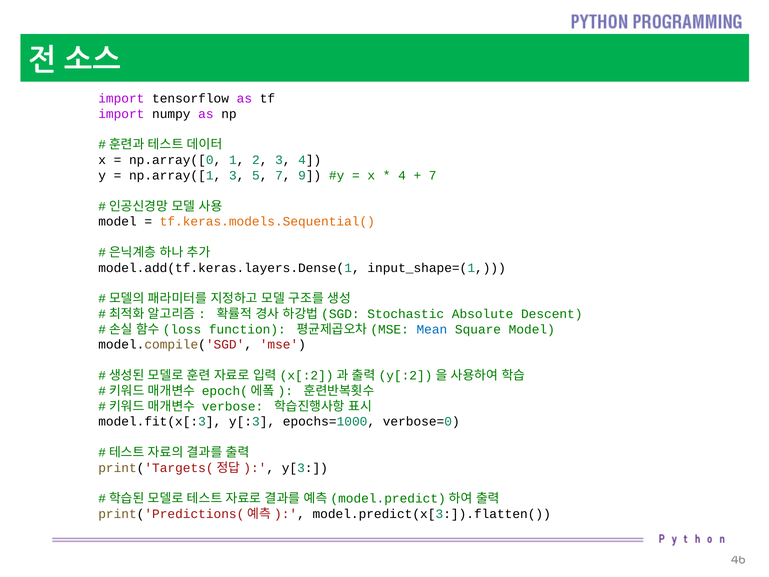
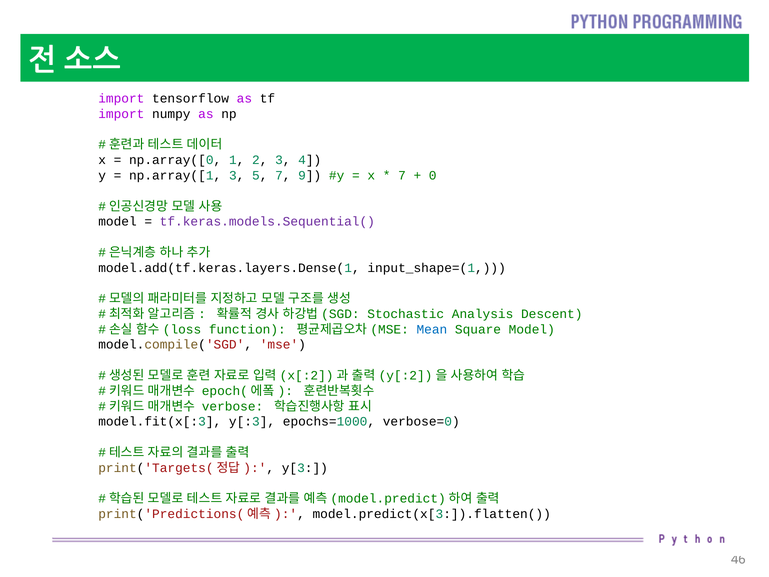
4: 4 -> 7 (402, 175)
7: 7 -> 0 (433, 175)
tf.keras.models.Sequential( colour: orange -> purple (267, 222)
Absolute: Absolute -> Analysis (483, 314)
